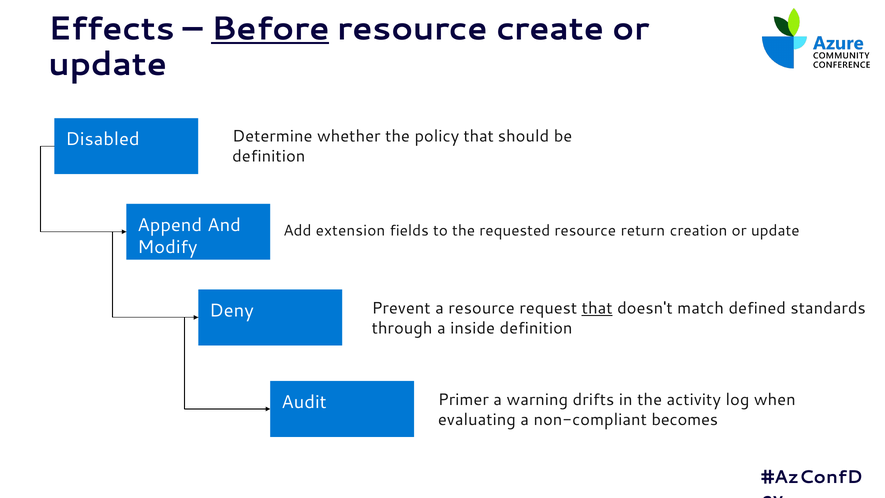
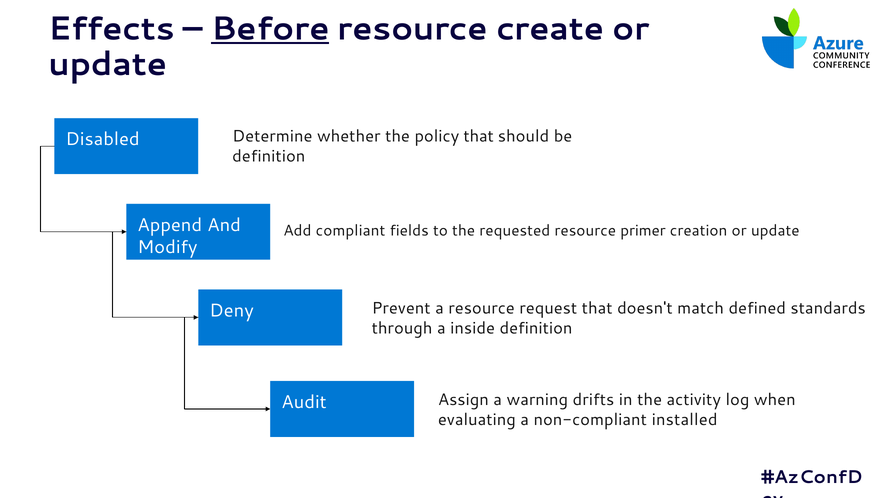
extension: extension -> compliant (351, 231)
return: return -> primer (643, 231)
that underline: present -> none (597, 308)
Primer: Primer -> Assign (463, 400)
becomes: becomes -> installed (685, 420)
